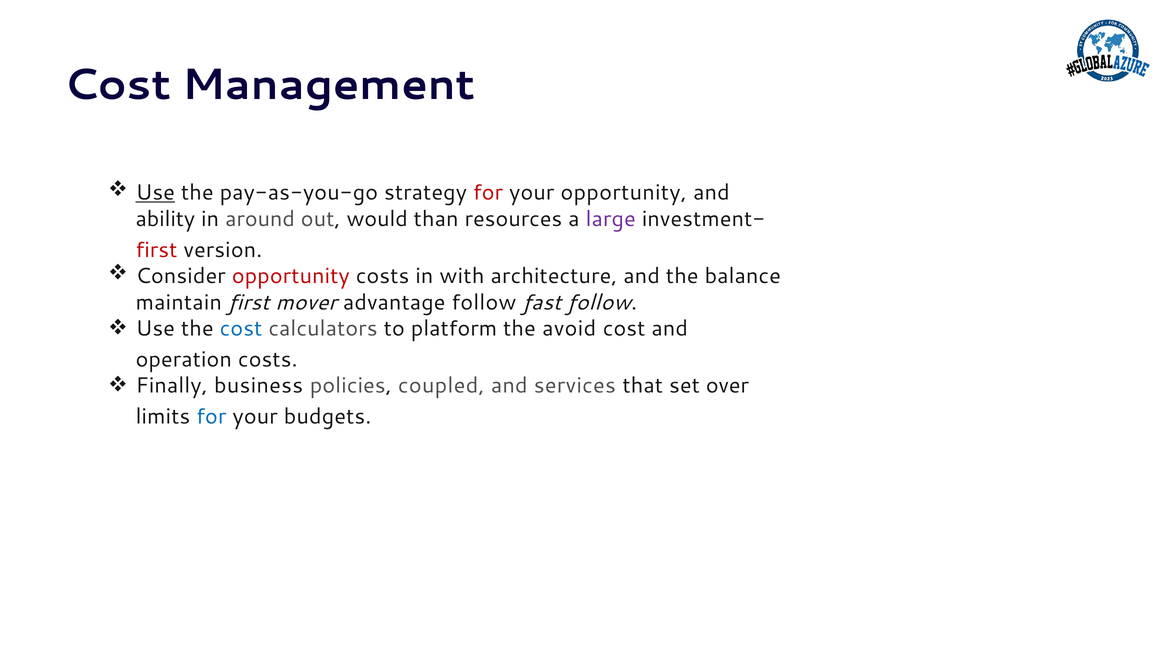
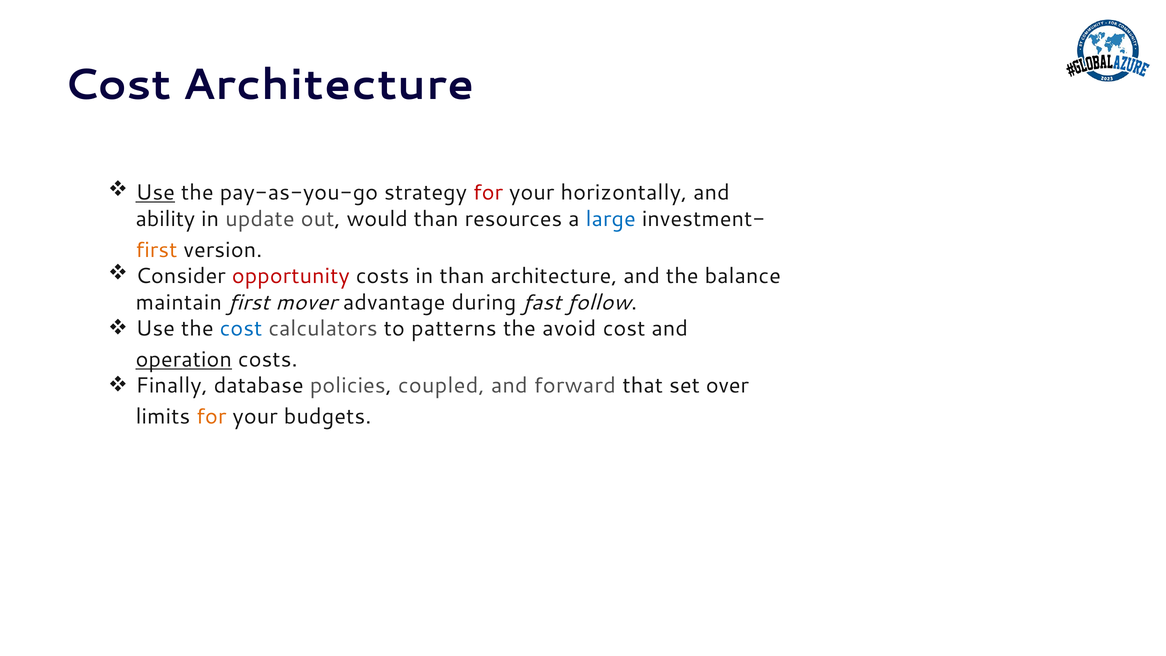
Cost Management: Management -> Architecture (328, 85)
your opportunity: opportunity -> horizontally (624, 193)
around: around -> update (260, 219)
large colour: purple -> blue (611, 219)
first colour: red -> orange (156, 250)
in with: with -> than (462, 276)
advantage follow: follow -> during (484, 302)
platform: platform -> patterns (454, 328)
operation underline: none -> present (184, 359)
business: business -> database (259, 386)
services: services -> forward (575, 386)
for colour: blue -> orange (211, 417)
